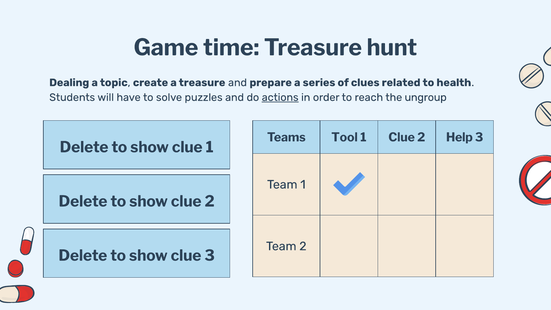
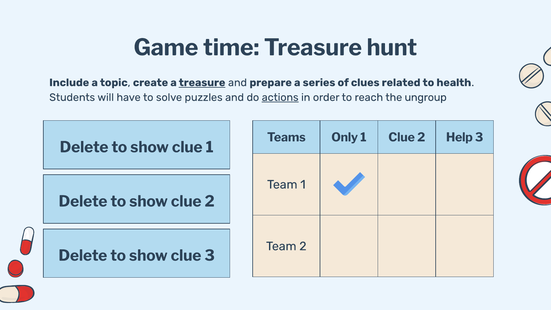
Dealing: Dealing -> Include (69, 83)
treasure underline: none -> present (202, 83)
Tool: Tool -> Only (345, 137)
